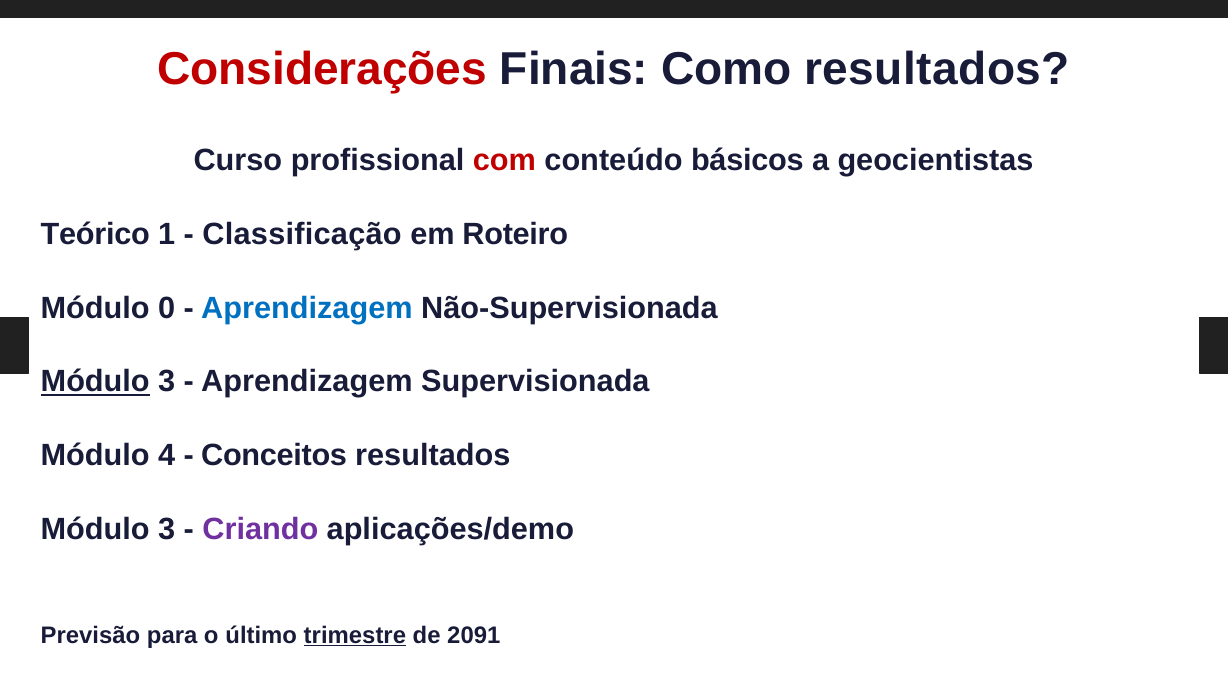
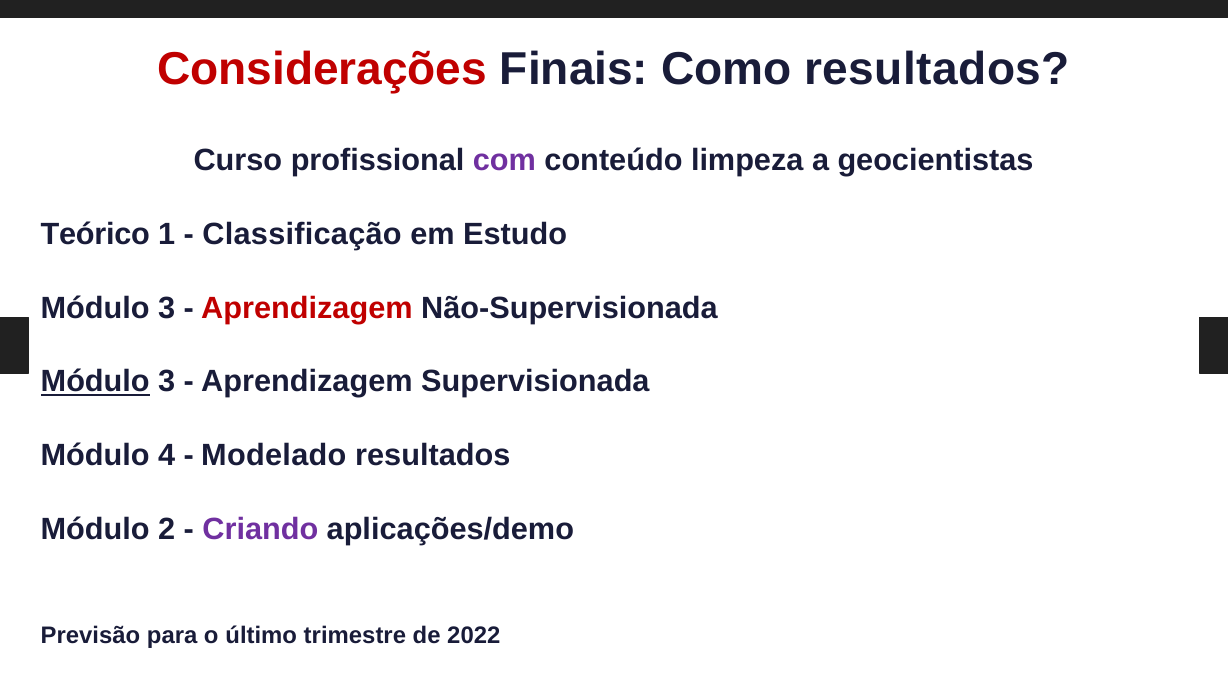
com colour: red -> purple (504, 161)
básicos: básicos -> limpeza (747, 161)
Roteiro: Roteiro -> Estudo (515, 234)
0: 0 -> 3 (167, 308)
Aprendizagem colour: blue -> red (307, 308)
Conceitos: Conceitos -> Modelado (274, 455)
3: 3 -> 2 (167, 529)
trimestre underline: present -> none (355, 635)
2091: 2091 -> 2022 (474, 635)
